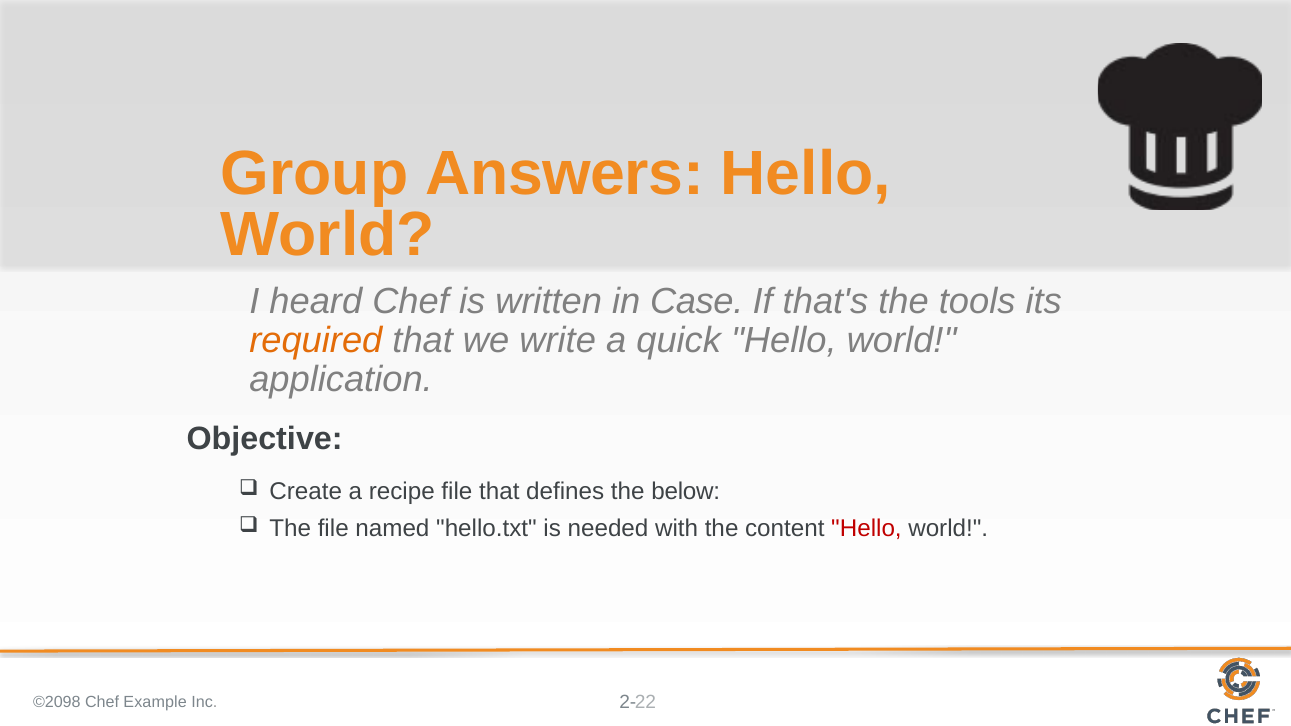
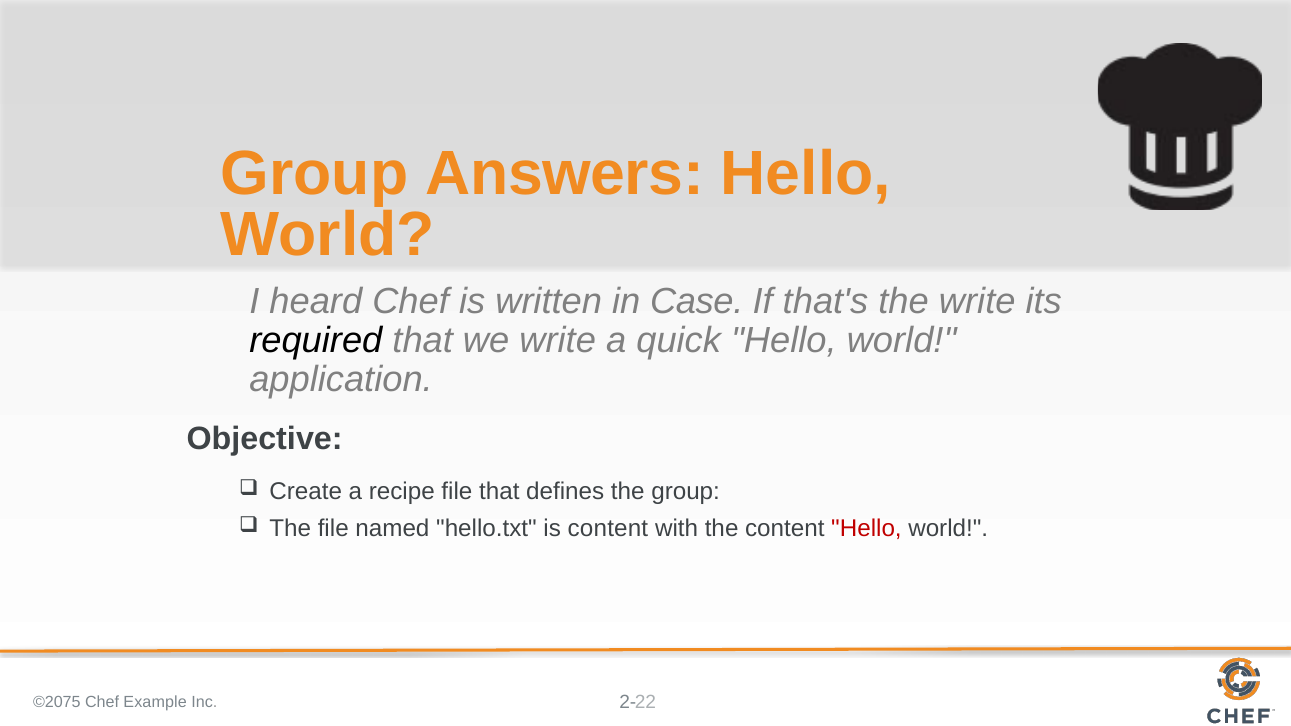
the tools: tools -> write (977, 301)
required colour: orange -> black (316, 340)
the below: below -> group (686, 492)
is needed: needed -> content (608, 529)
©2098: ©2098 -> ©2075 (57, 703)
